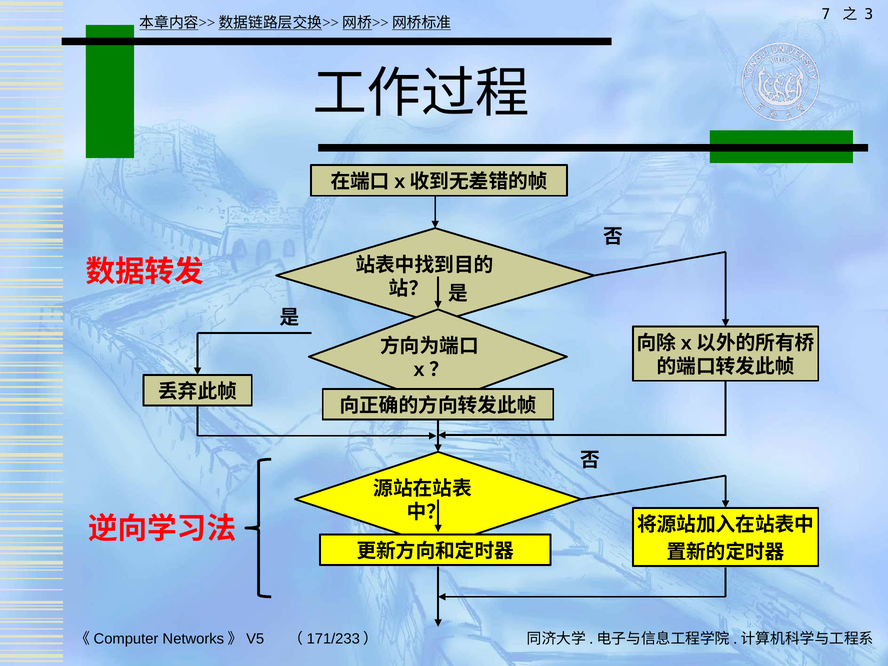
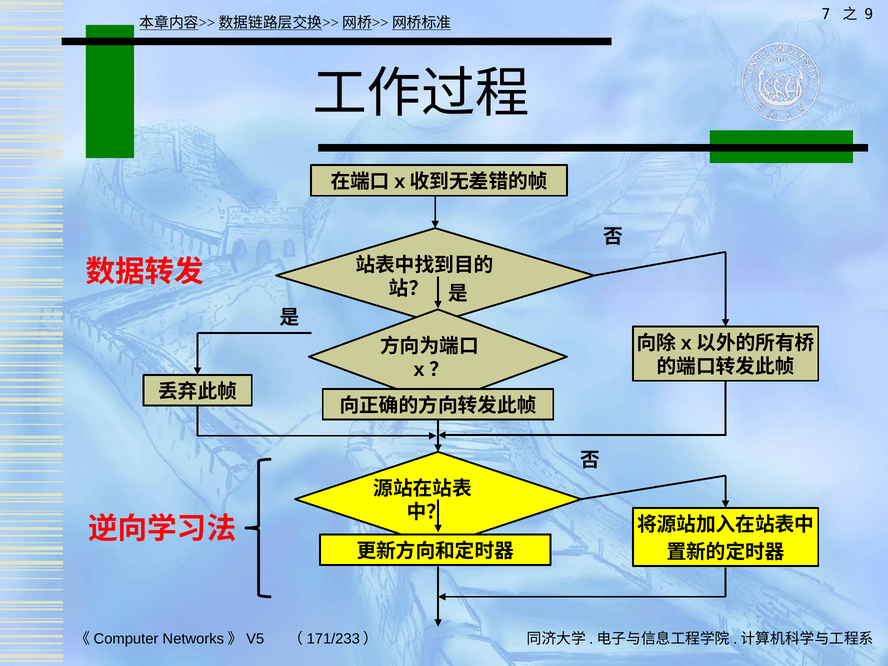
3: 3 -> 9 (869, 14)
